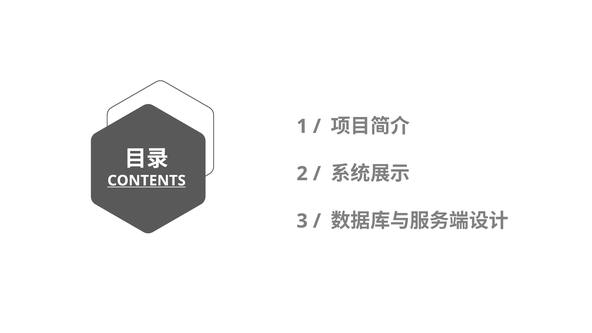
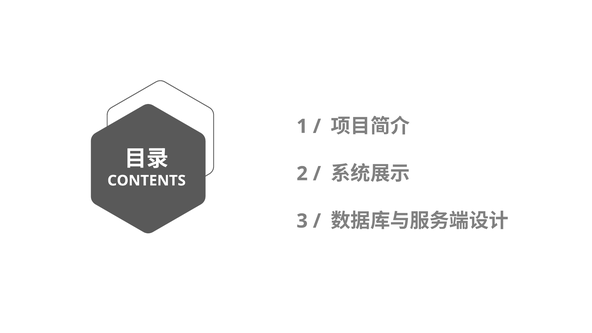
CONTENTS underline: present -> none (147, 181)
